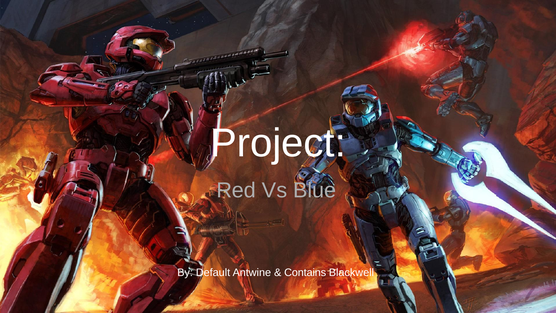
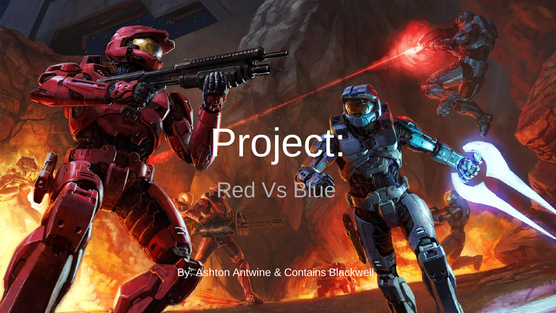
Default: Default -> Ashton (213, 273)
